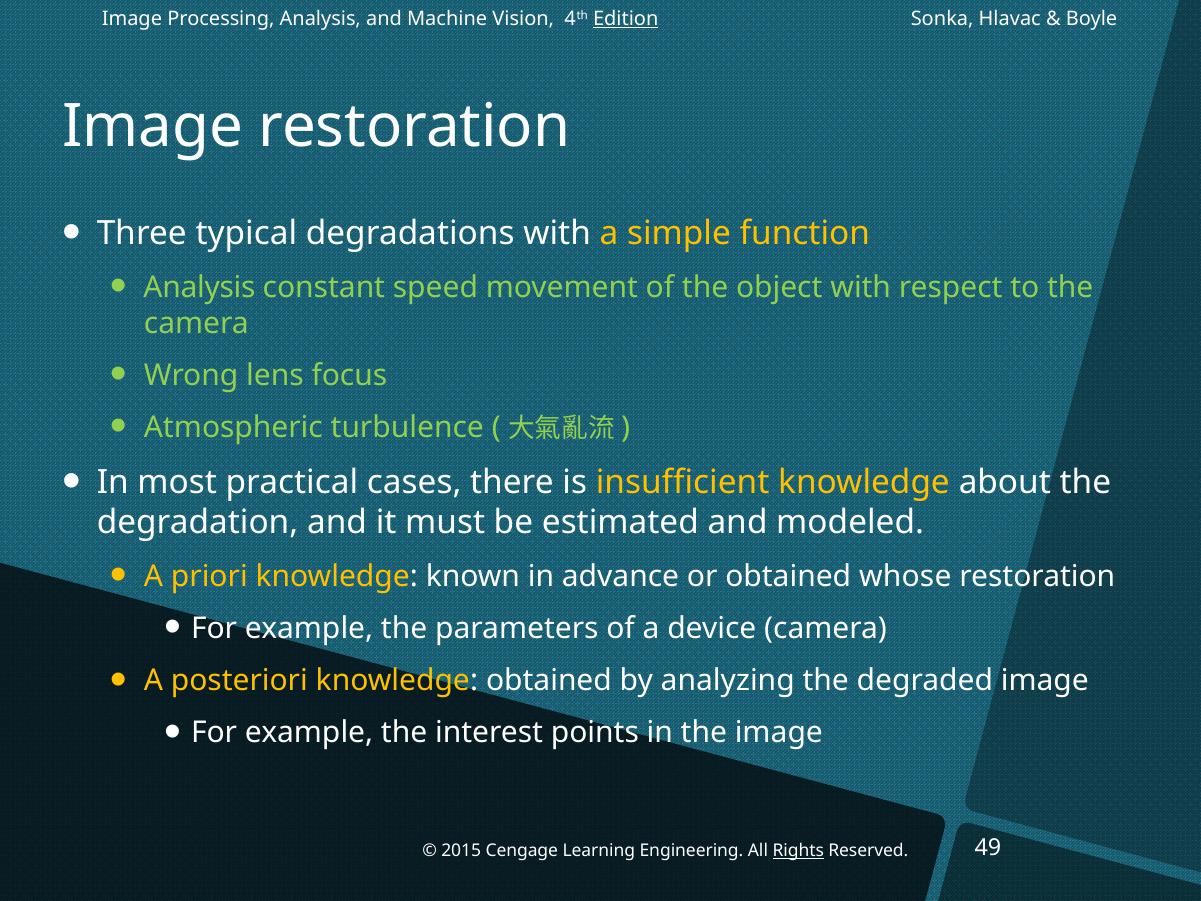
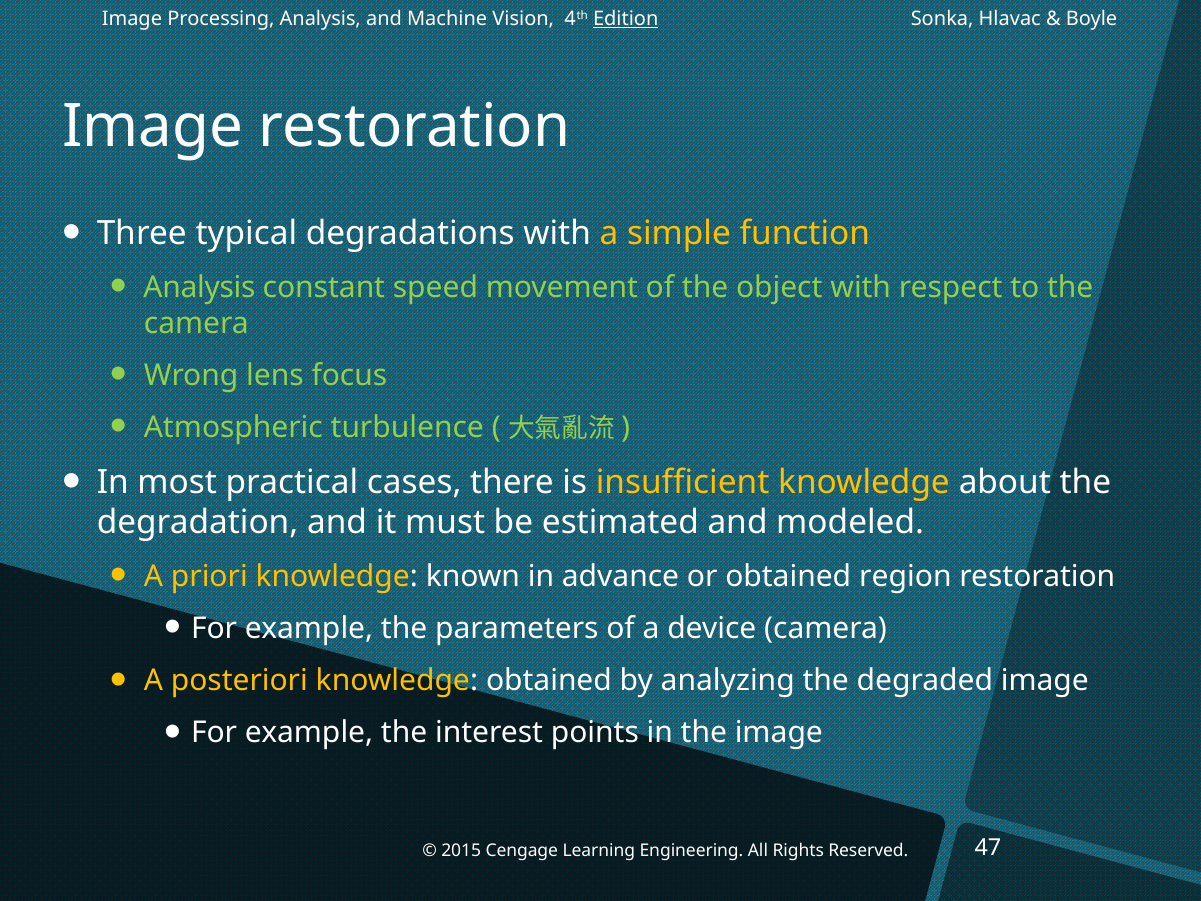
whose: whose -> region (905, 576)
Rights underline: present -> none (798, 851)
49: 49 -> 47 (988, 848)
